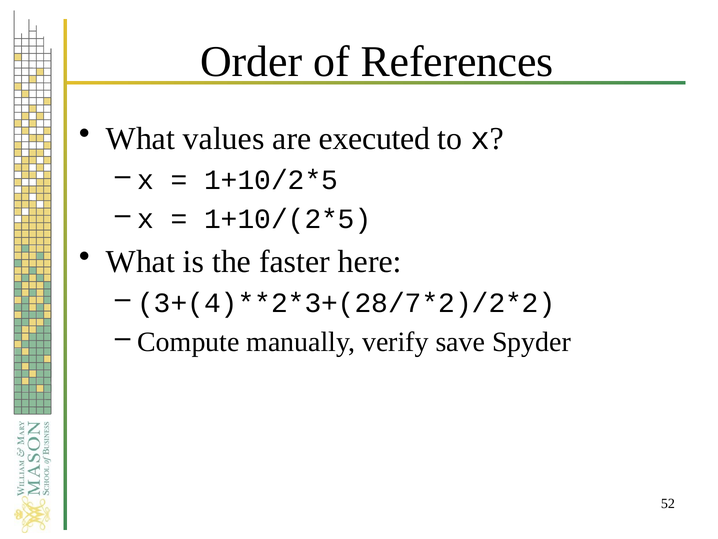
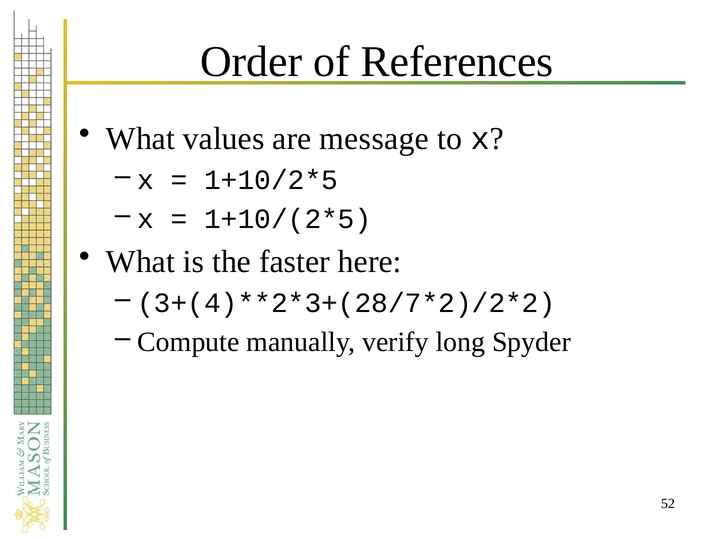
executed: executed -> message (374, 139)
save: save -> long (460, 342)
